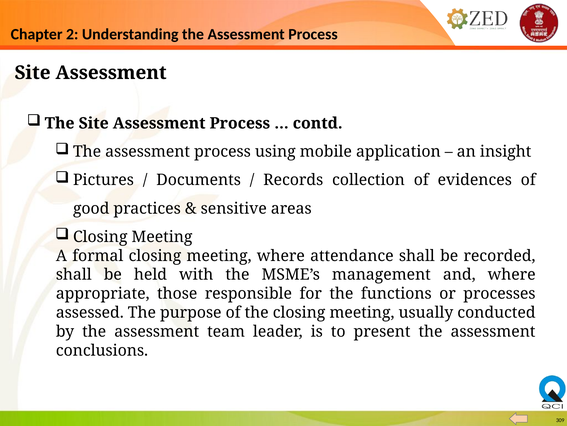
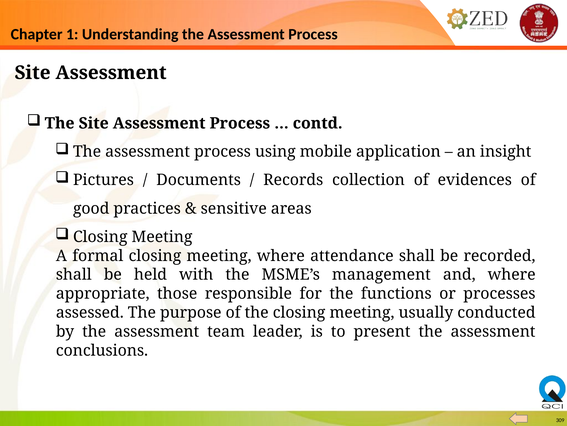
2: 2 -> 1 (72, 34)
